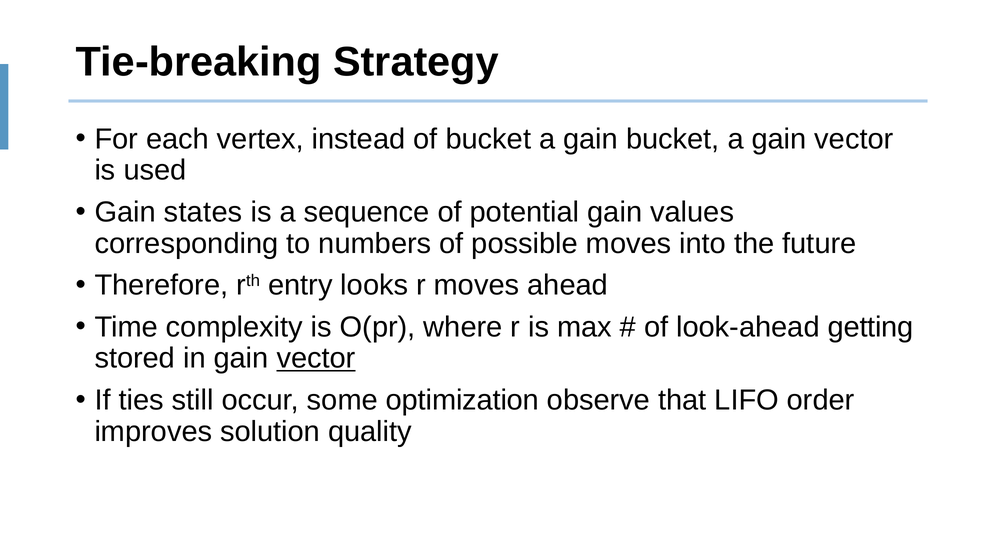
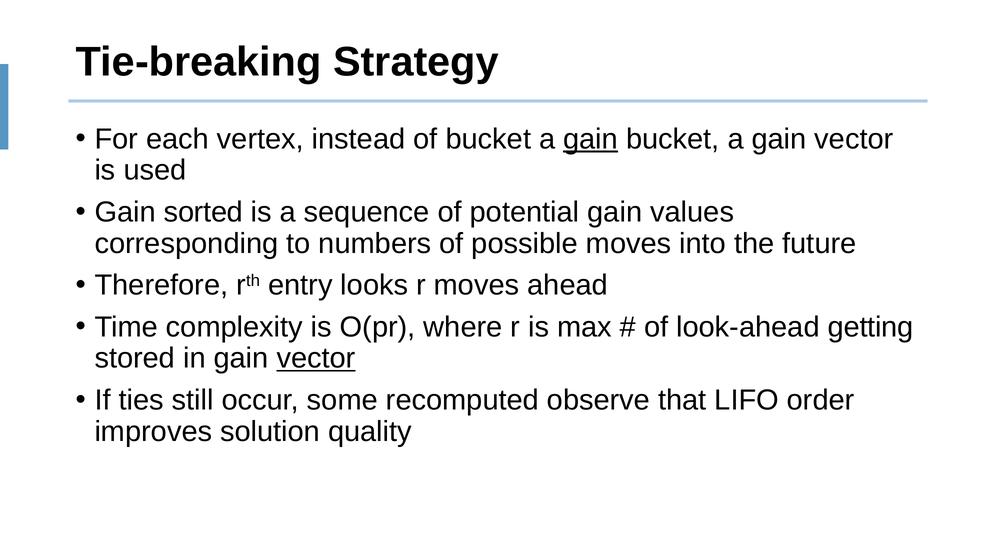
gain underline: none -> present (591, 139)
states: states -> sorted (203, 212)
optimization: optimization -> recomputed (462, 400)
